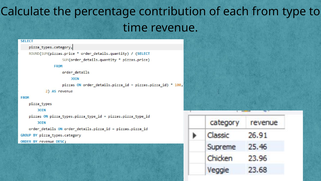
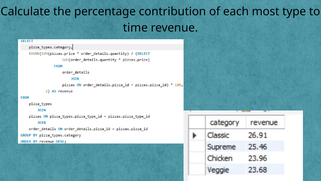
from: from -> most (266, 11)
